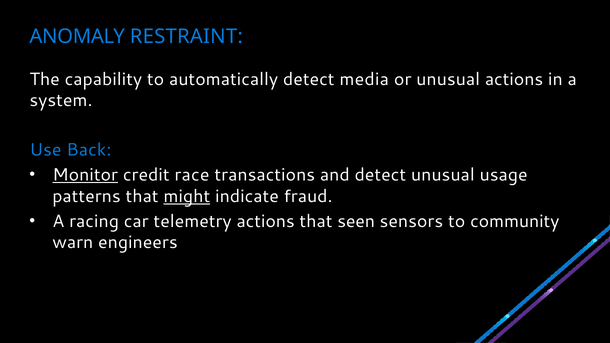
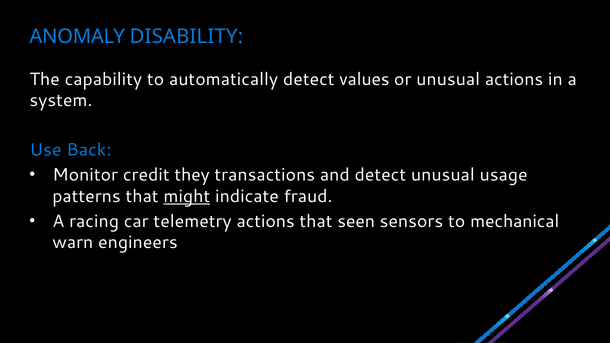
RESTRAINT: RESTRAINT -> DISABILITY (186, 36)
media: media -> values (364, 79)
Monitor underline: present -> none (85, 175)
credit race: race -> they (192, 175)
to community: community -> mechanical (515, 221)
